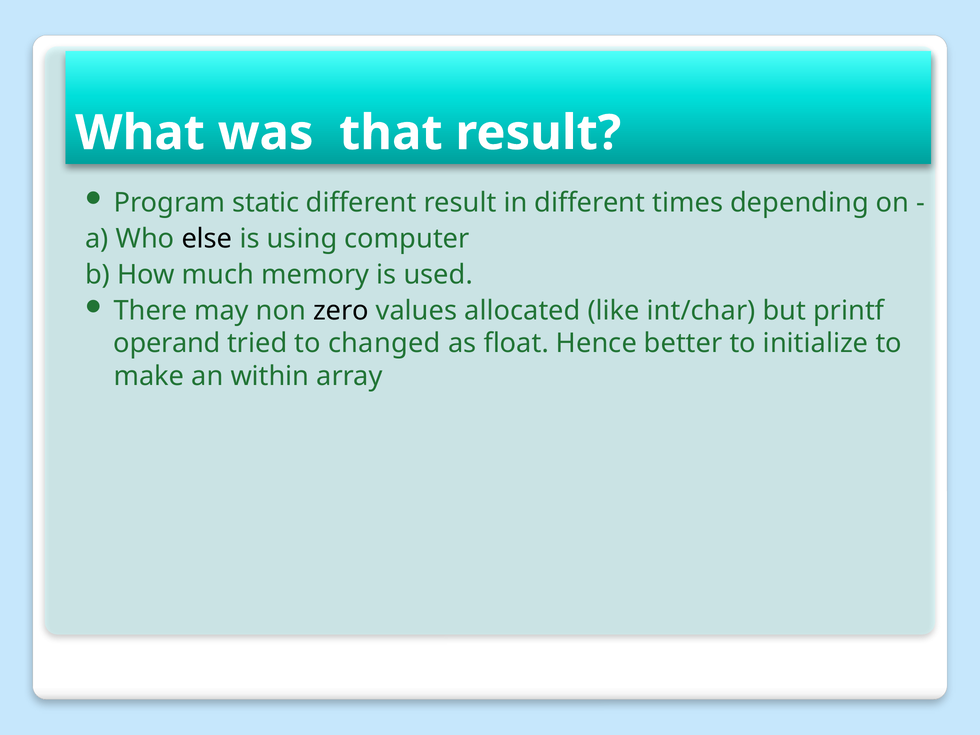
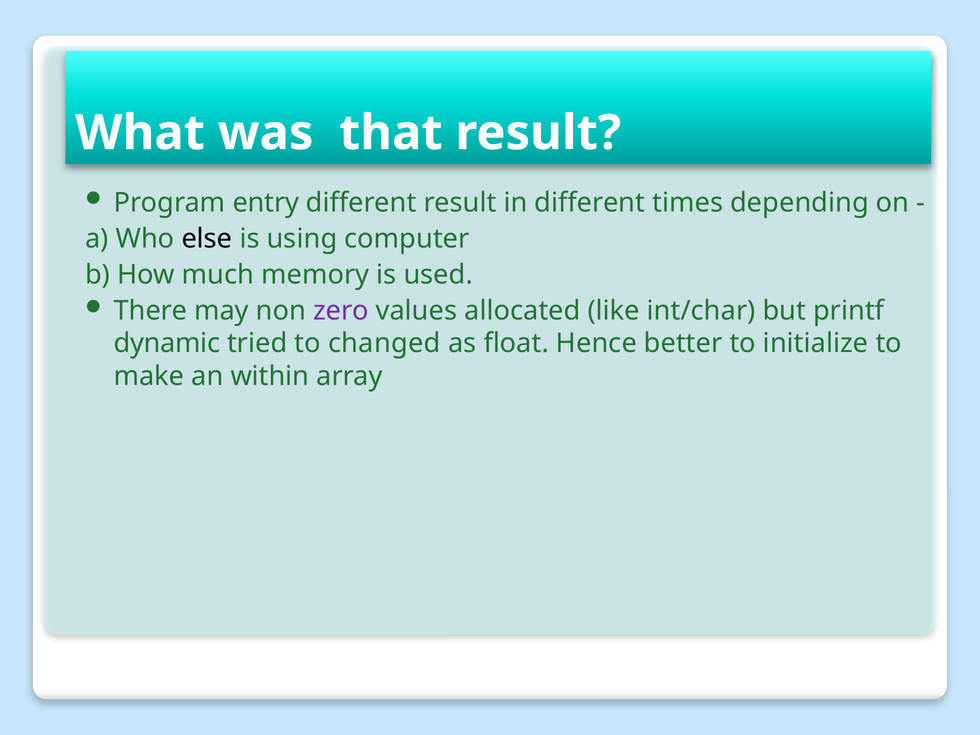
static: static -> entry (266, 203)
zero colour: black -> purple (341, 311)
operand: operand -> dynamic (167, 344)
